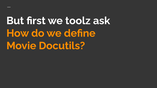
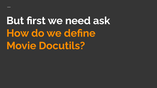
toolz: toolz -> need (78, 21)
